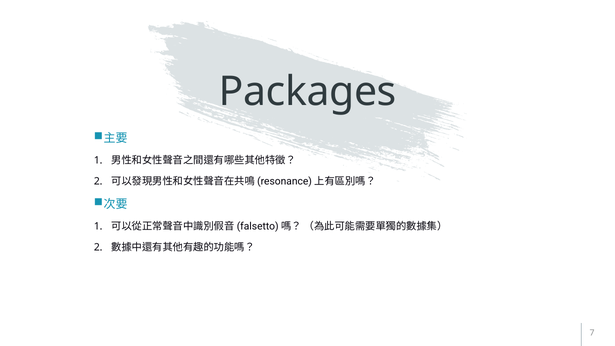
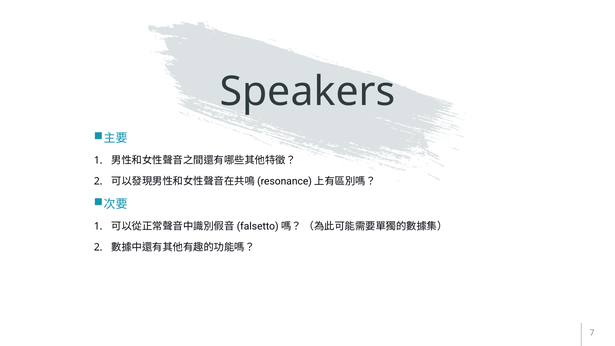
Packages: Packages -> Speakers (307, 92)
